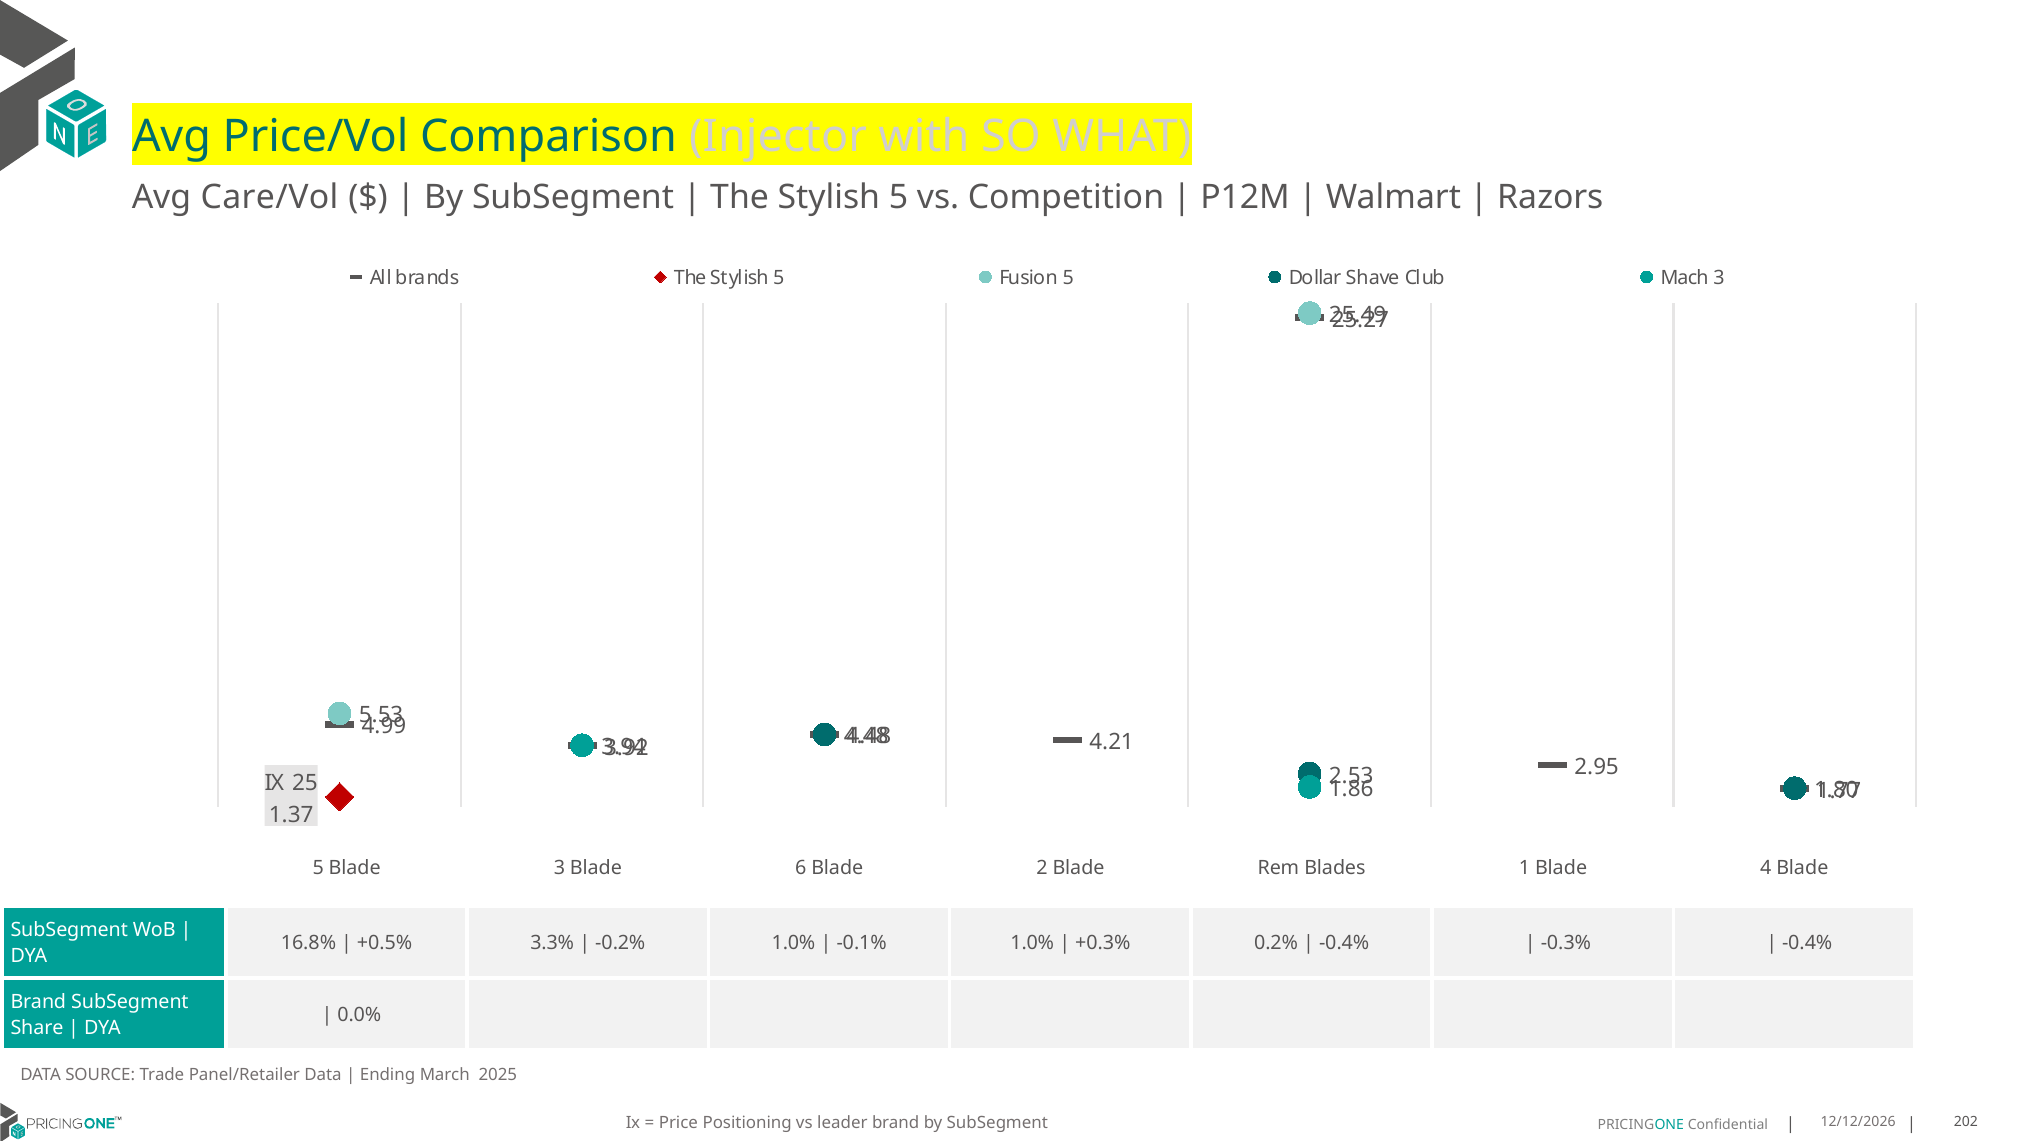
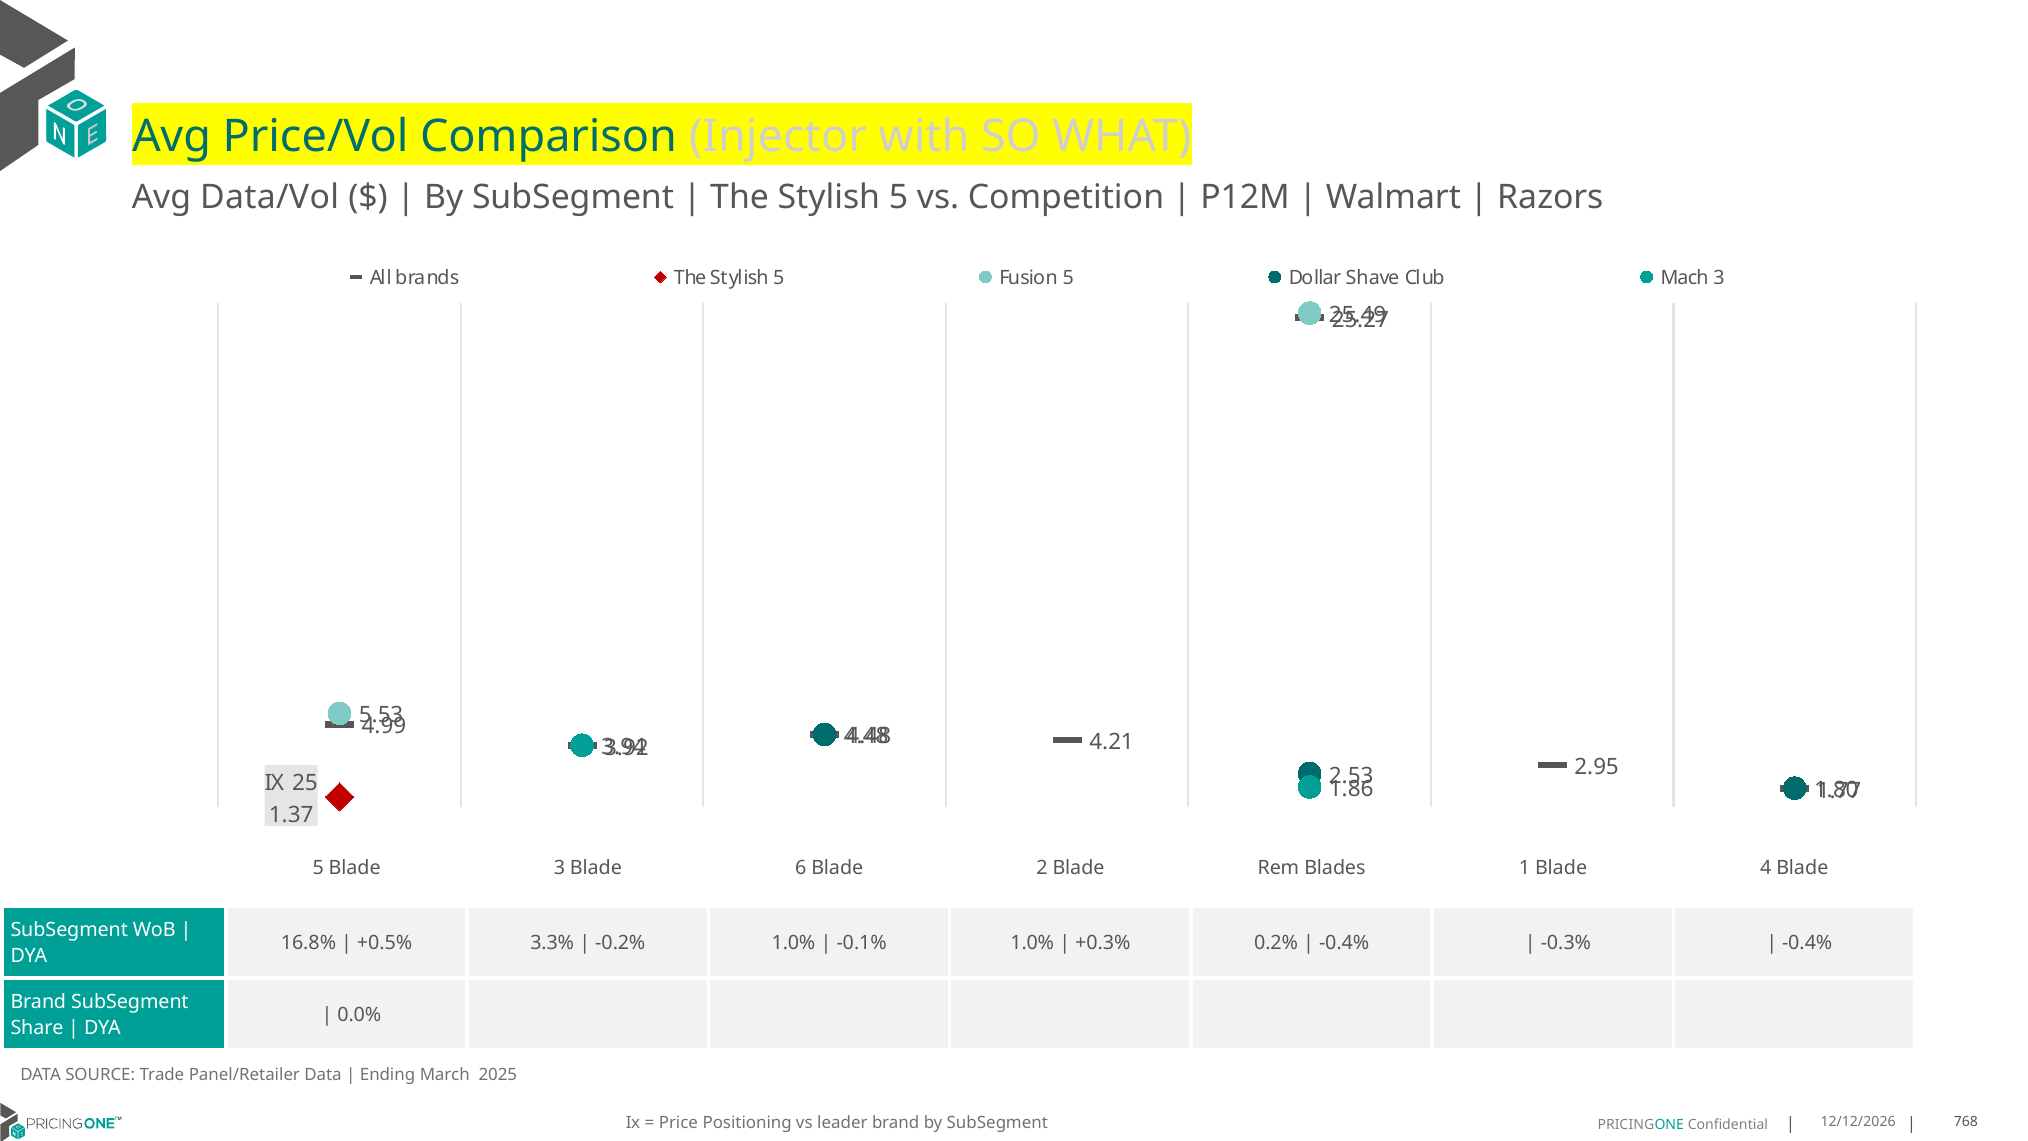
Care/Vol: Care/Vol -> Data/Vol (270, 198)
202: 202 -> 768 (1966, 1122)
